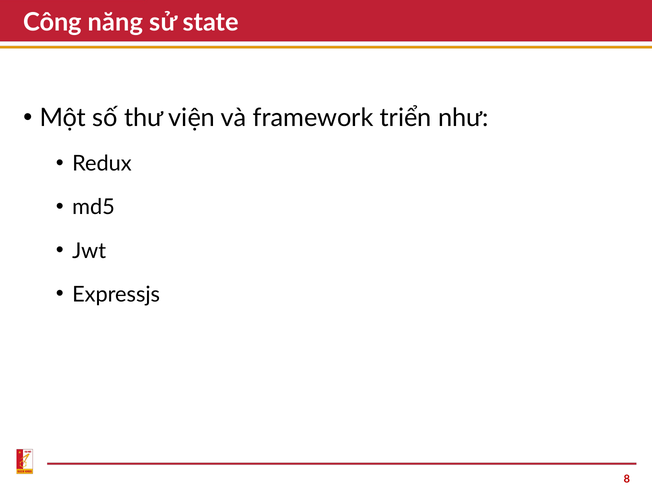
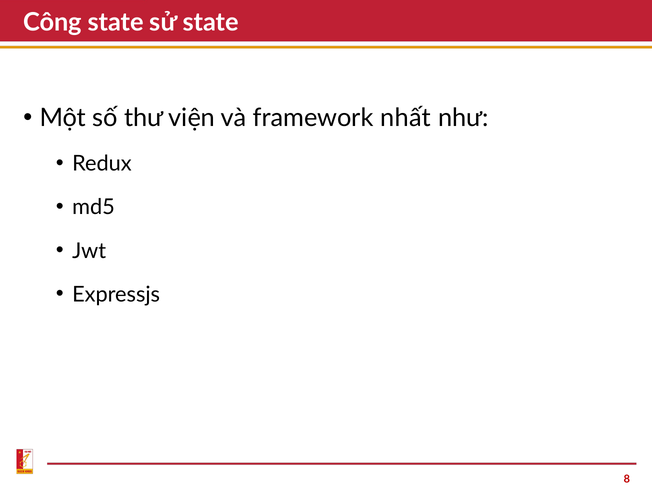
Công năng: năng -> state (116, 22)
triển: triển -> nhất (406, 118)
